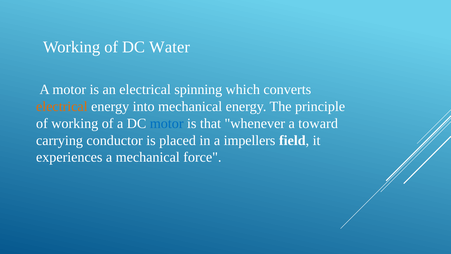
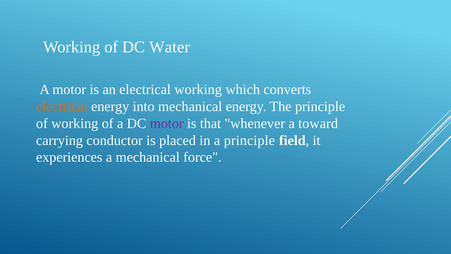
electrical spinning: spinning -> working (198, 89)
motor colour: blue -> purple (167, 123)
a impellers: impellers -> principle (249, 140)
